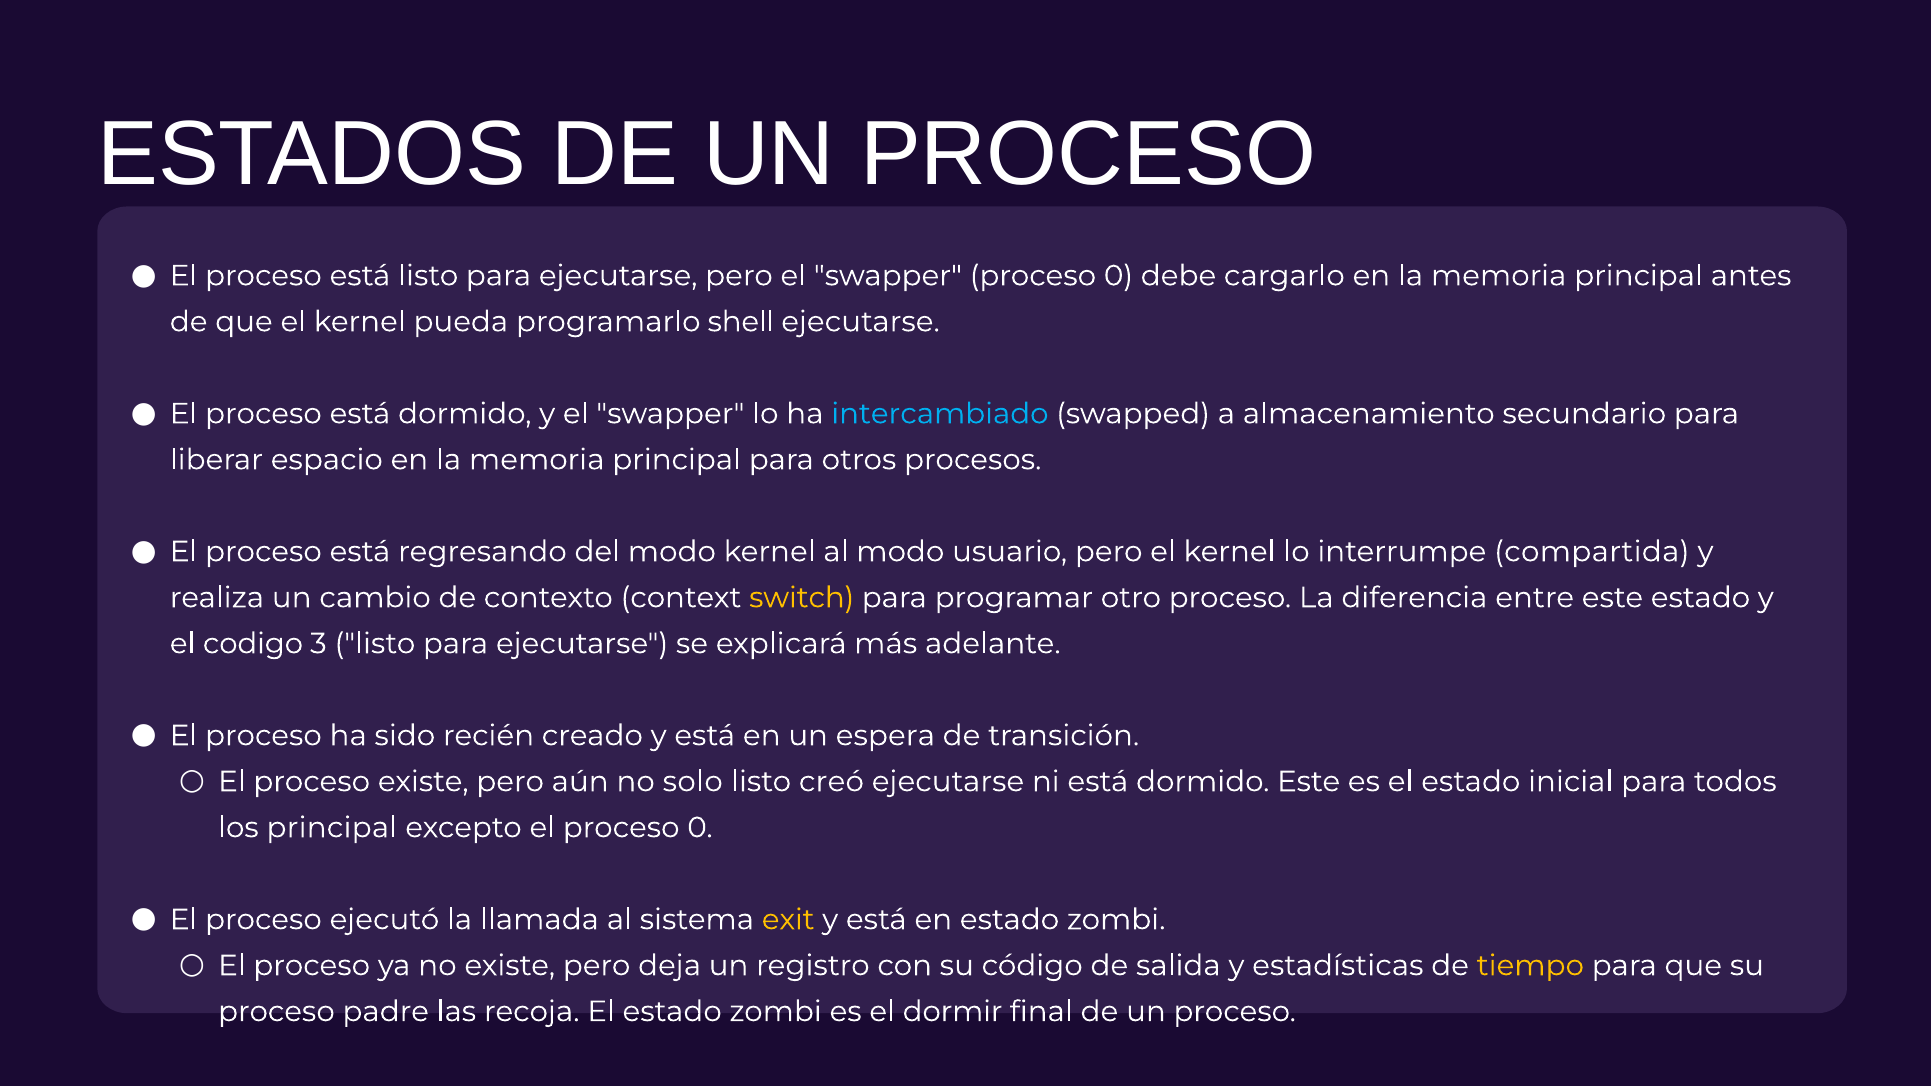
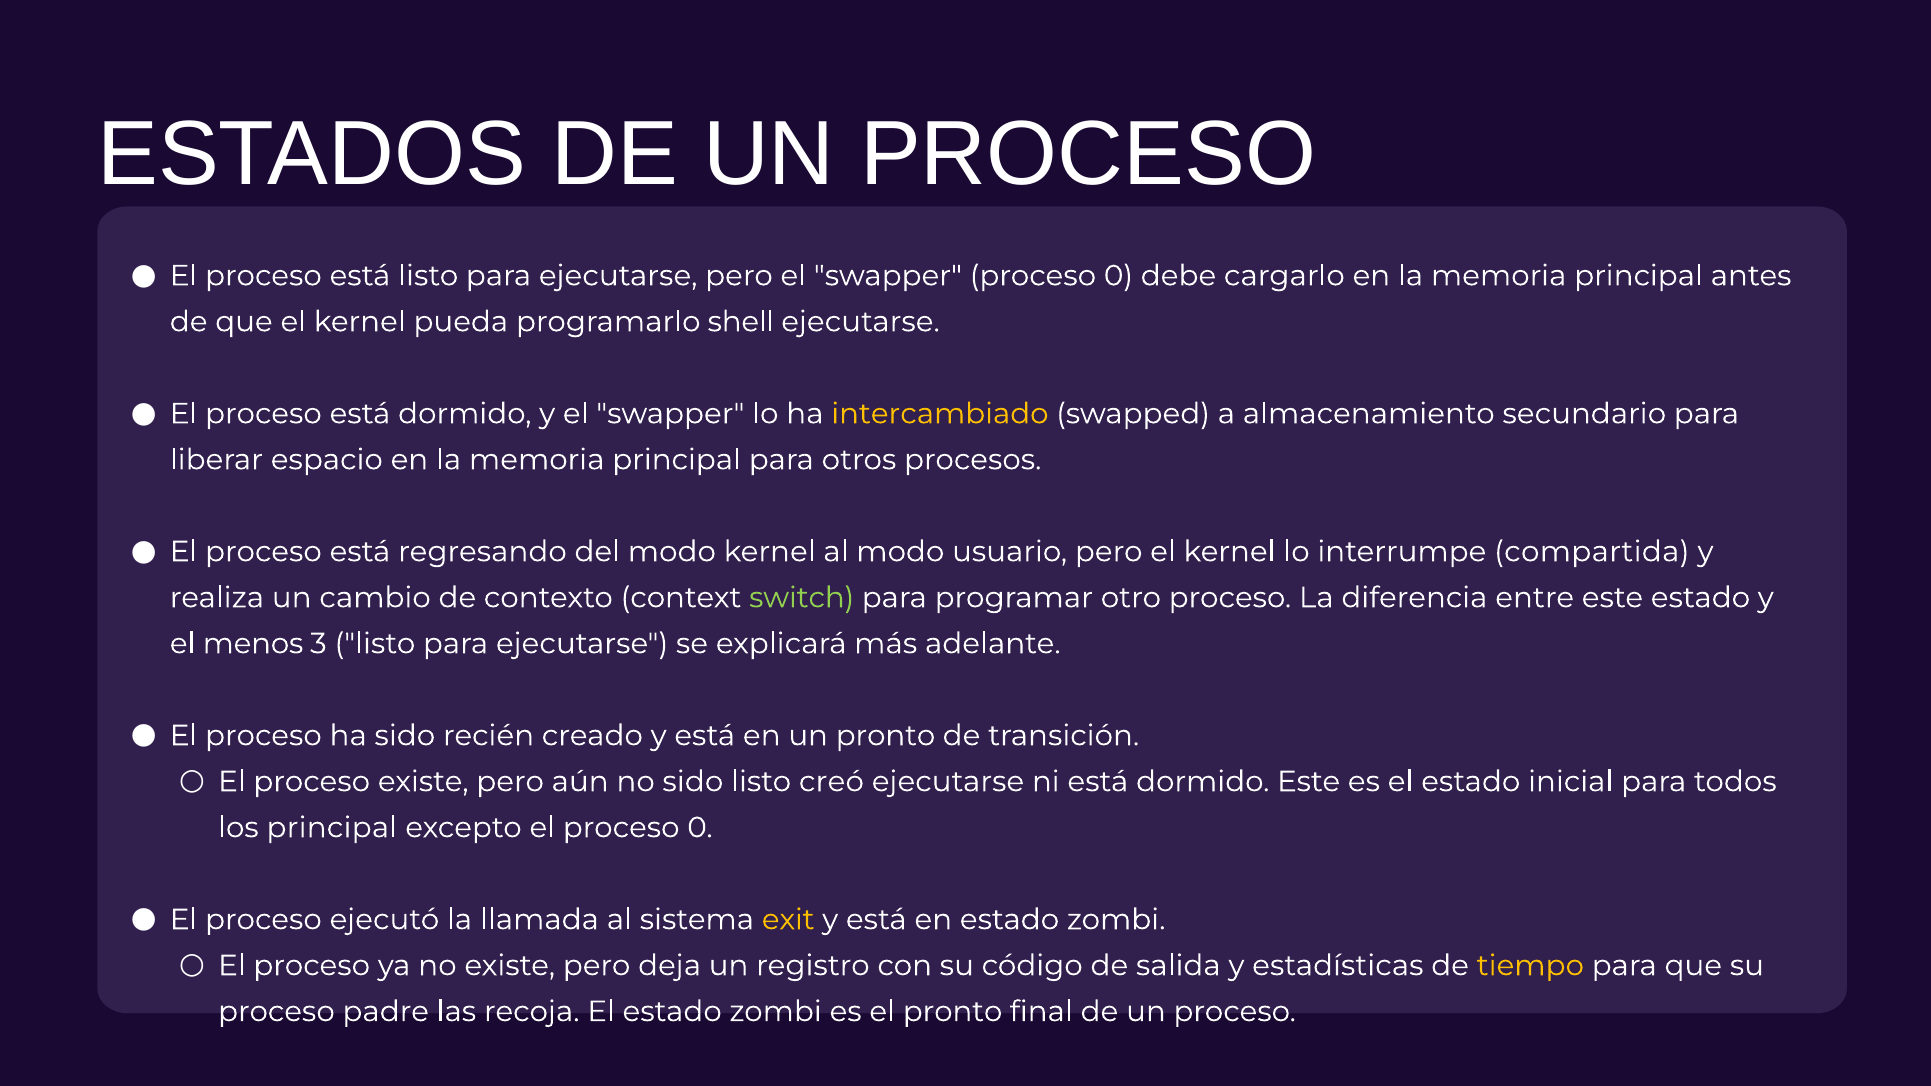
intercambiado colour: light blue -> yellow (940, 414)
switch colour: yellow -> light green (802, 598)
codigo: codigo -> menos (253, 644)
un espera: espera -> pronto (885, 736)
no solo: solo -> sido (693, 782)
el dormir: dormir -> pronto (953, 1012)
